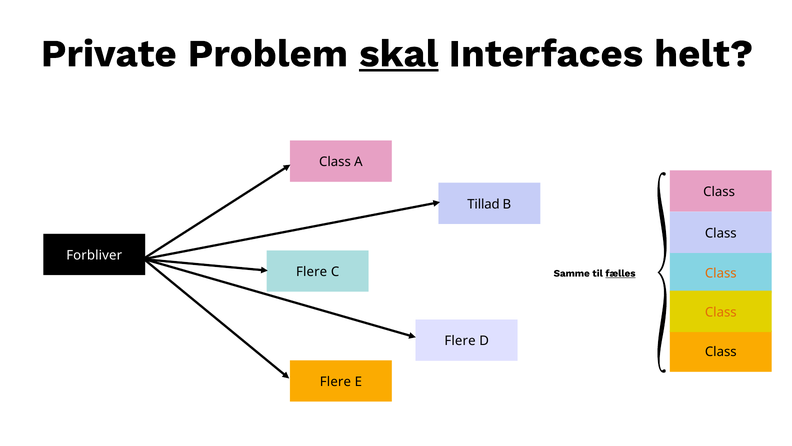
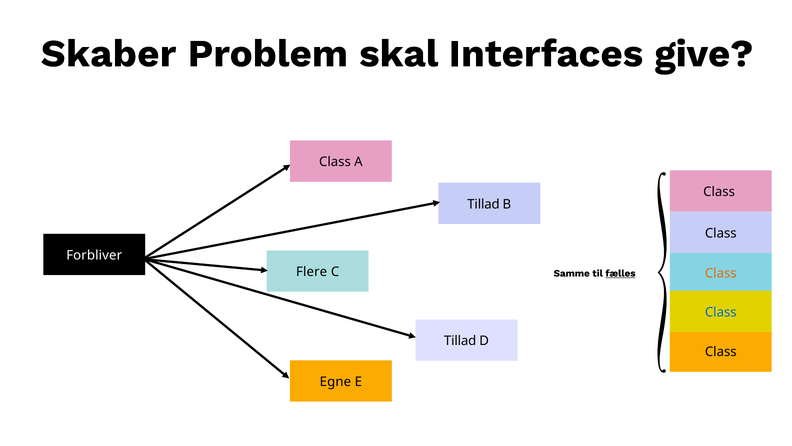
Private: Private -> Skaber (109, 54)
skal underline: present -> none (399, 54)
helt: helt -> give (704, 54)
Class colour: orange -> blue (721, 312)
Flere: Flere -> Tillad (460, 341)
Flere: Flere -> Egne (335, 381)
